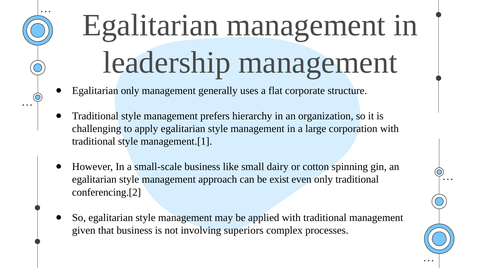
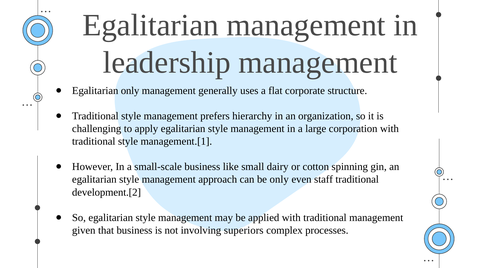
be exist: exist -> only (279, 180)
even only: only -> staff (324, 180)
conferencing.[2: conferencing.[2 -> development.[2 (107, 192)
